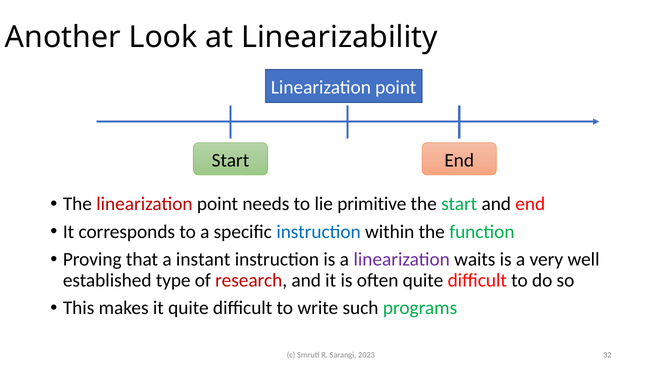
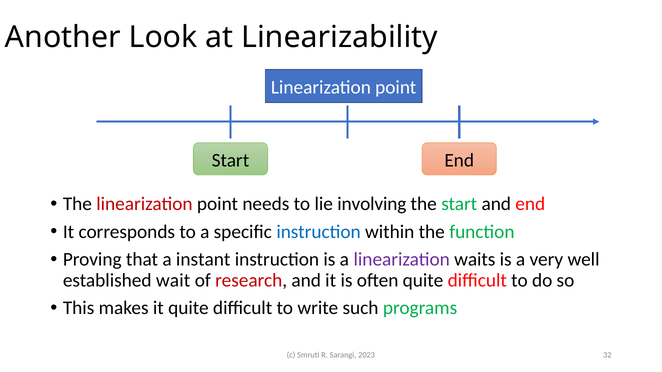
primitive: primitive -> involving (372, 204)
type: type -> wait (173, 281)
